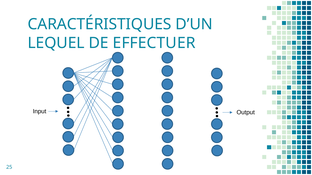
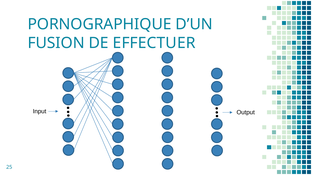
CARACTÉRISTIQUES: CARACTÉRISTIQUES -> PORNOGRAPHIQUE (100, 24)
LEQUEL: LEQUEL -> FUSION (56, 43)
